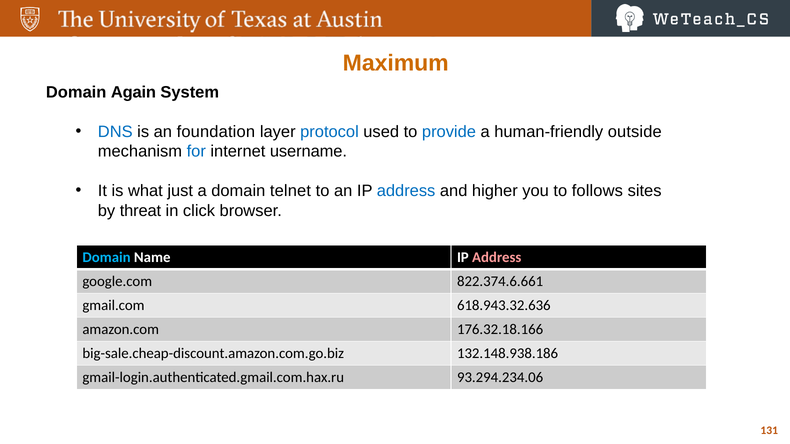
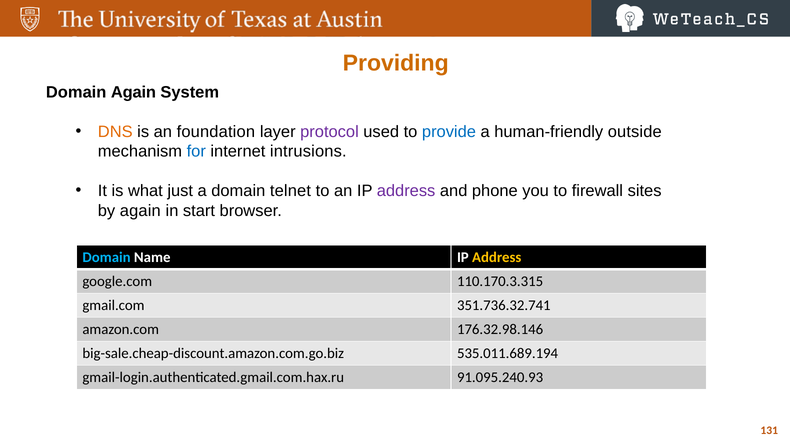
Maximum: Maximum -> Providing (396, 63)
DNS colour: blue -> orange (115, 132)
protocol colour: blue -> purple (329, 132)
username: username -> intrusions (308, 152)
address colour: blue -> purple (406, 191)
higher: higher -> phone (495, 191)
follows: follows -> firewall (597, 191)
by threat: threat -> again (140, 211)
click: click -> start (199, 211)
Address colour: pink -> yellow (497, 258)
822.374.6.661: 822.374.6.661 -> 110.170.3.315 (500, 282)
618.943.32.636: 618.943.32.636 -> 351.736.32.741 (504, 306)
176.32.18.166: 176.32.18.166 -> 176.32.98.146 (500, 330)
132.148.938.186: 132.148.938.186 -> 535.011.689.194 (508, 354)
93.294.234.06: 93.294.234.06 -> 91.095.240.93 (500, 378)
